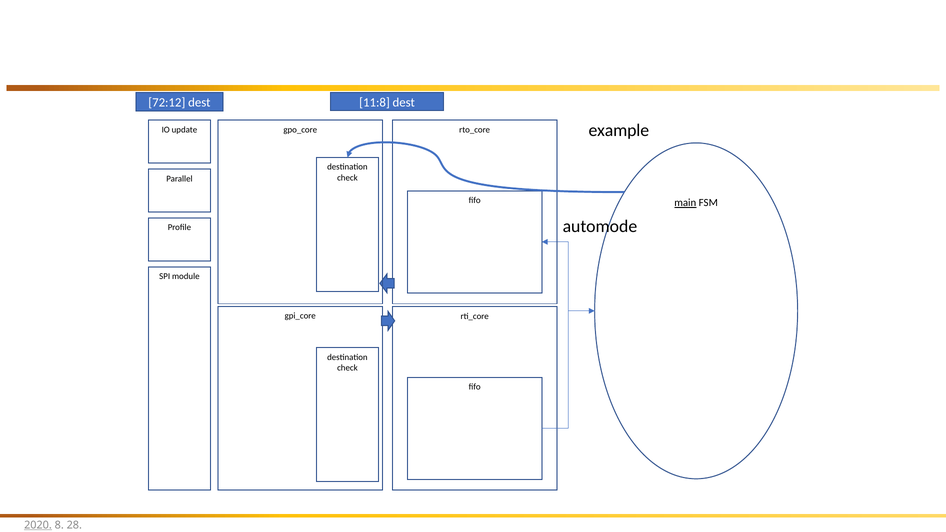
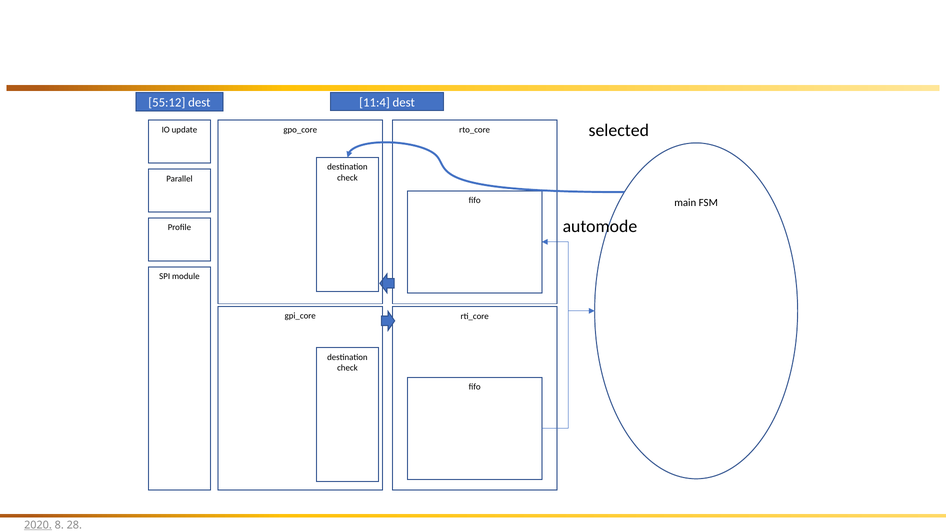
11:8: 11:8 -> 11:4 (374, 102)
72:12: 72:12 -> 55:12 (167, 103)
example: example -> selected (619, 130)
main underline: present -> none (685, 203)
